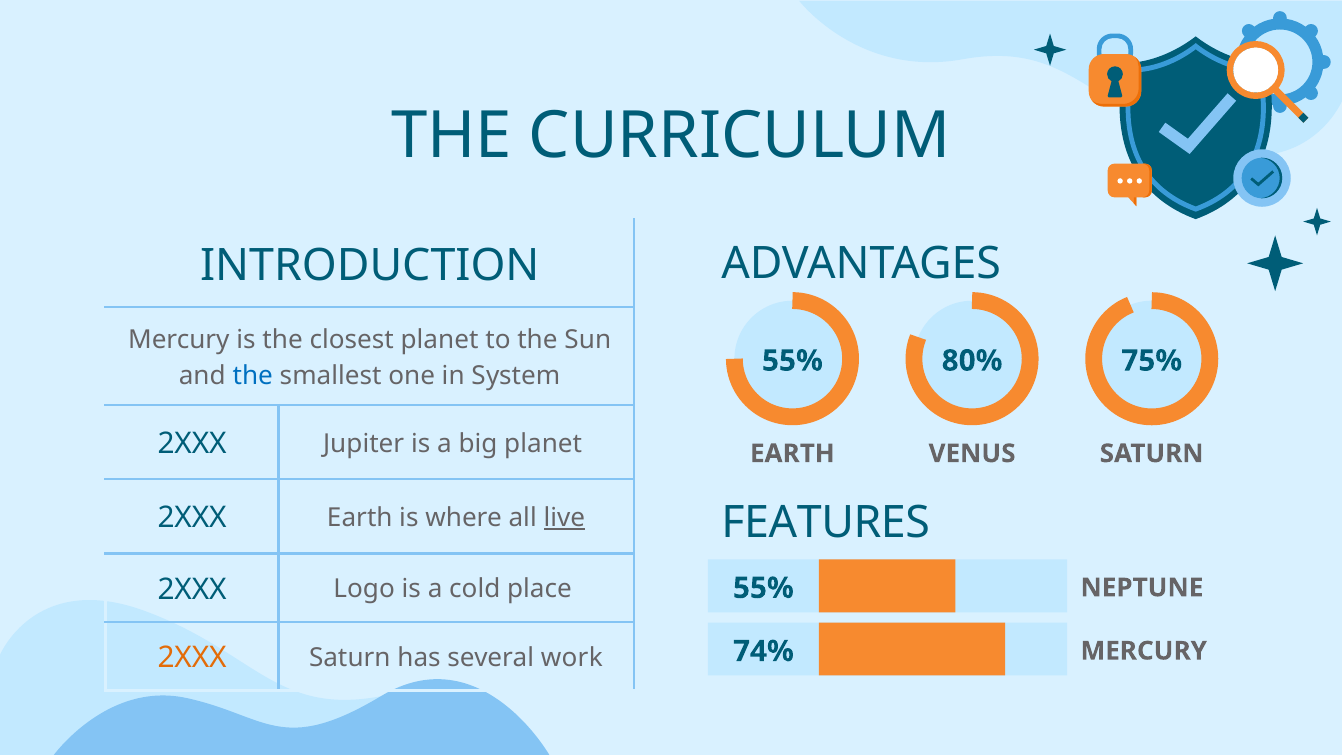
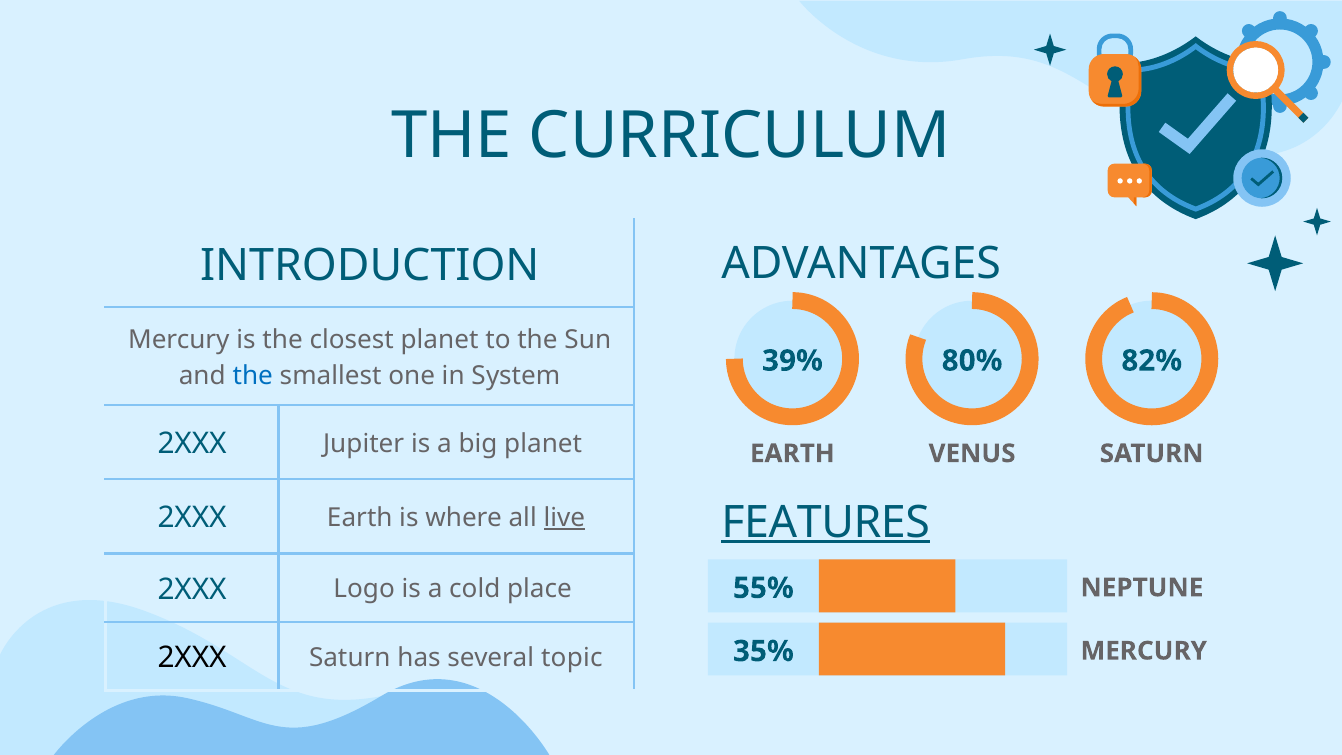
55%: 55% -> 39% (792, 361)
75%: 75% -> 82% (1152, 361)
FEATURES underline: none -> present (826, 522)
74%: 74% -> 35% (763, 651)
2XXX colour: orange -> black (192, 658)
work: work -> topic (572, 658)
